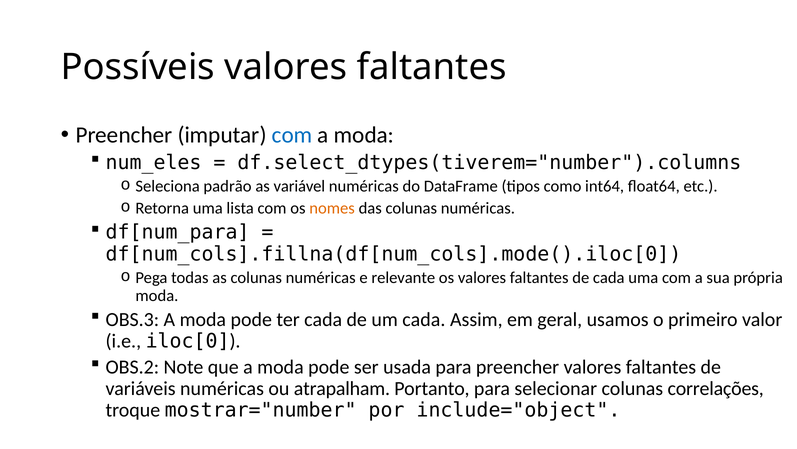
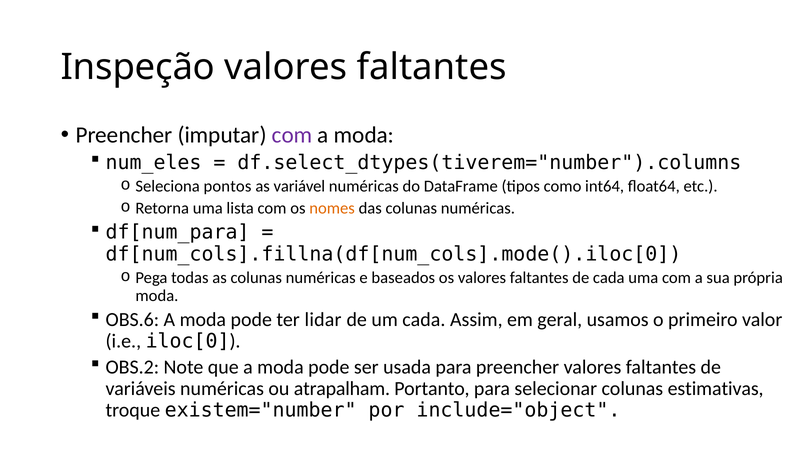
Possíveis: Possíveis -> Inspeção (138, 67)
com colour: blue -> purple (292, 135)
padrão: padrão -> pontos (227, 186)
relevante: relevante -> baseados (403, 277)
OBS.3: OBS.3 -> OBS.6 (132, 319)
ter cada: cada -> lidar (323, 319)
correlações: correlações -> estimativas (716, 388)
mostrar="number: mostrar="number -> existem="number (261, 409)
